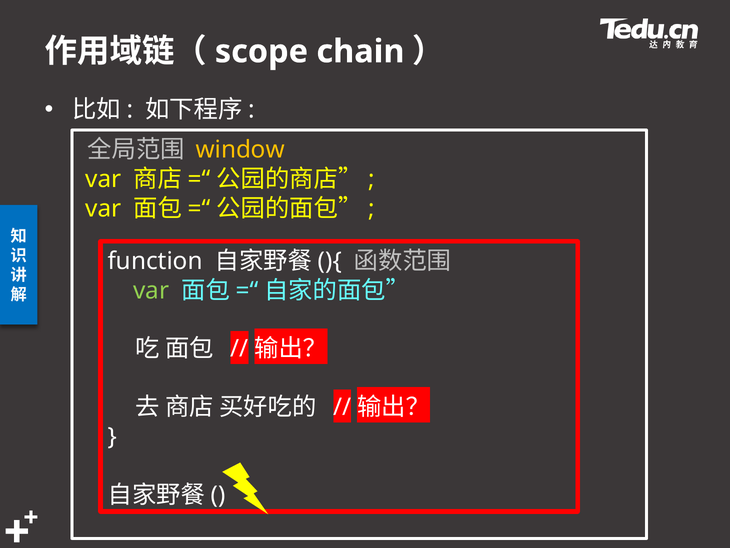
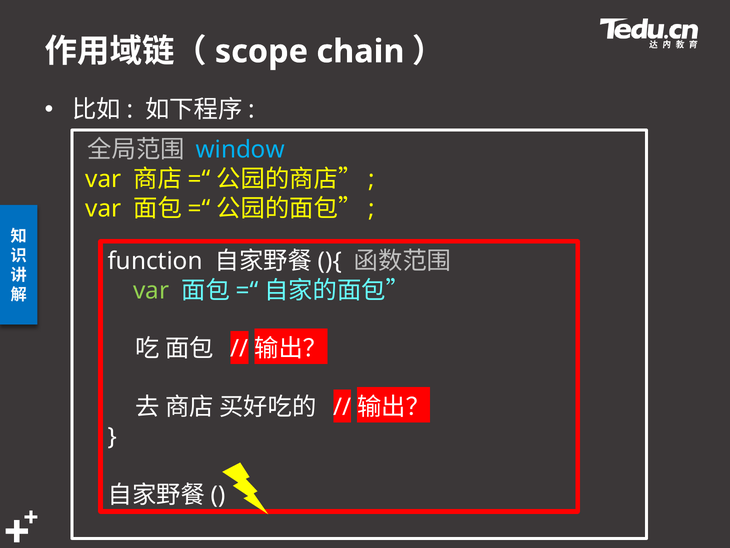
window colour: yellow -> light blue (240, 149)
